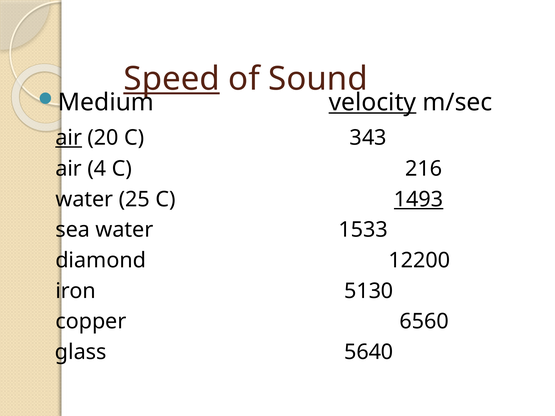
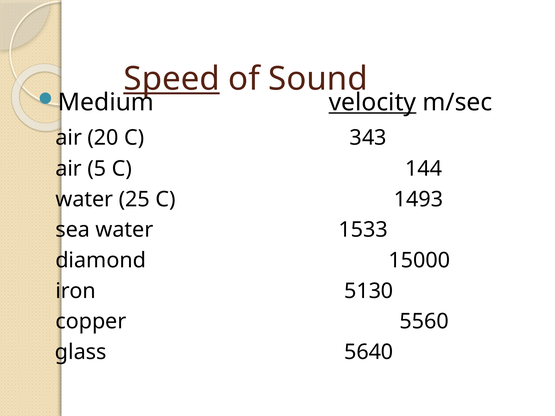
air underline: present -> none (69, 138)
4: 4 -> 5 (97, 169)
216: 216 -> 144 (424, 169)
1493 underline: present -> none (419, 199)
12200: 12200 -> 15000 (419, 261)
6560: 6560 -> 5560 (424, 322)
